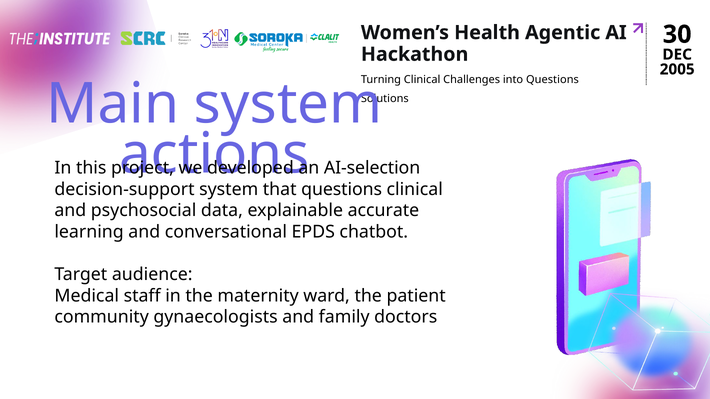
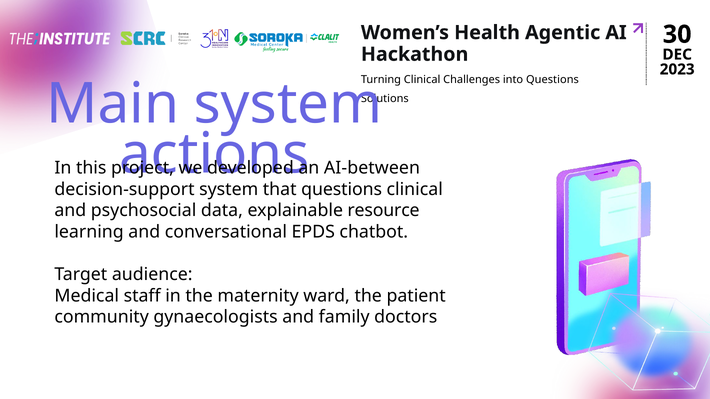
2005: 2005 -> 2023 (677, 69)
AI-selection: AI-selection -> AI-between (372, 168)
accurate: accurate -> resource (384, 211)
